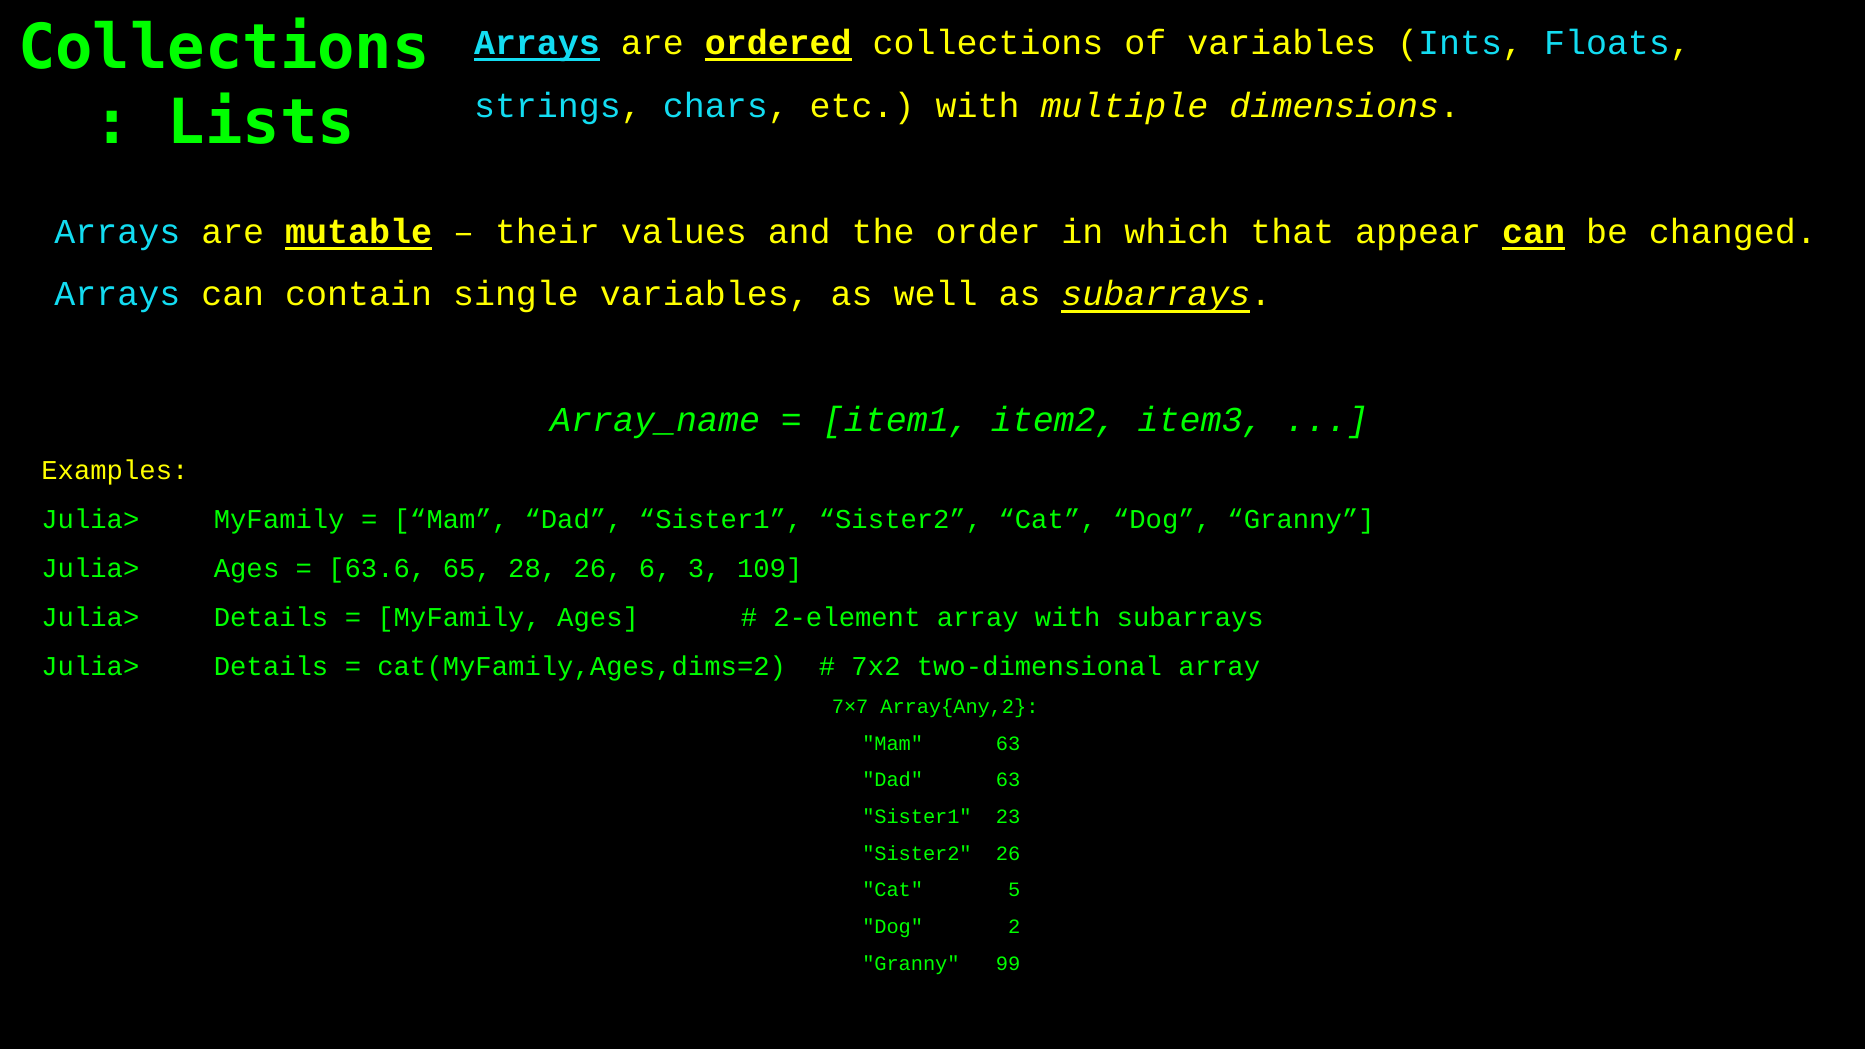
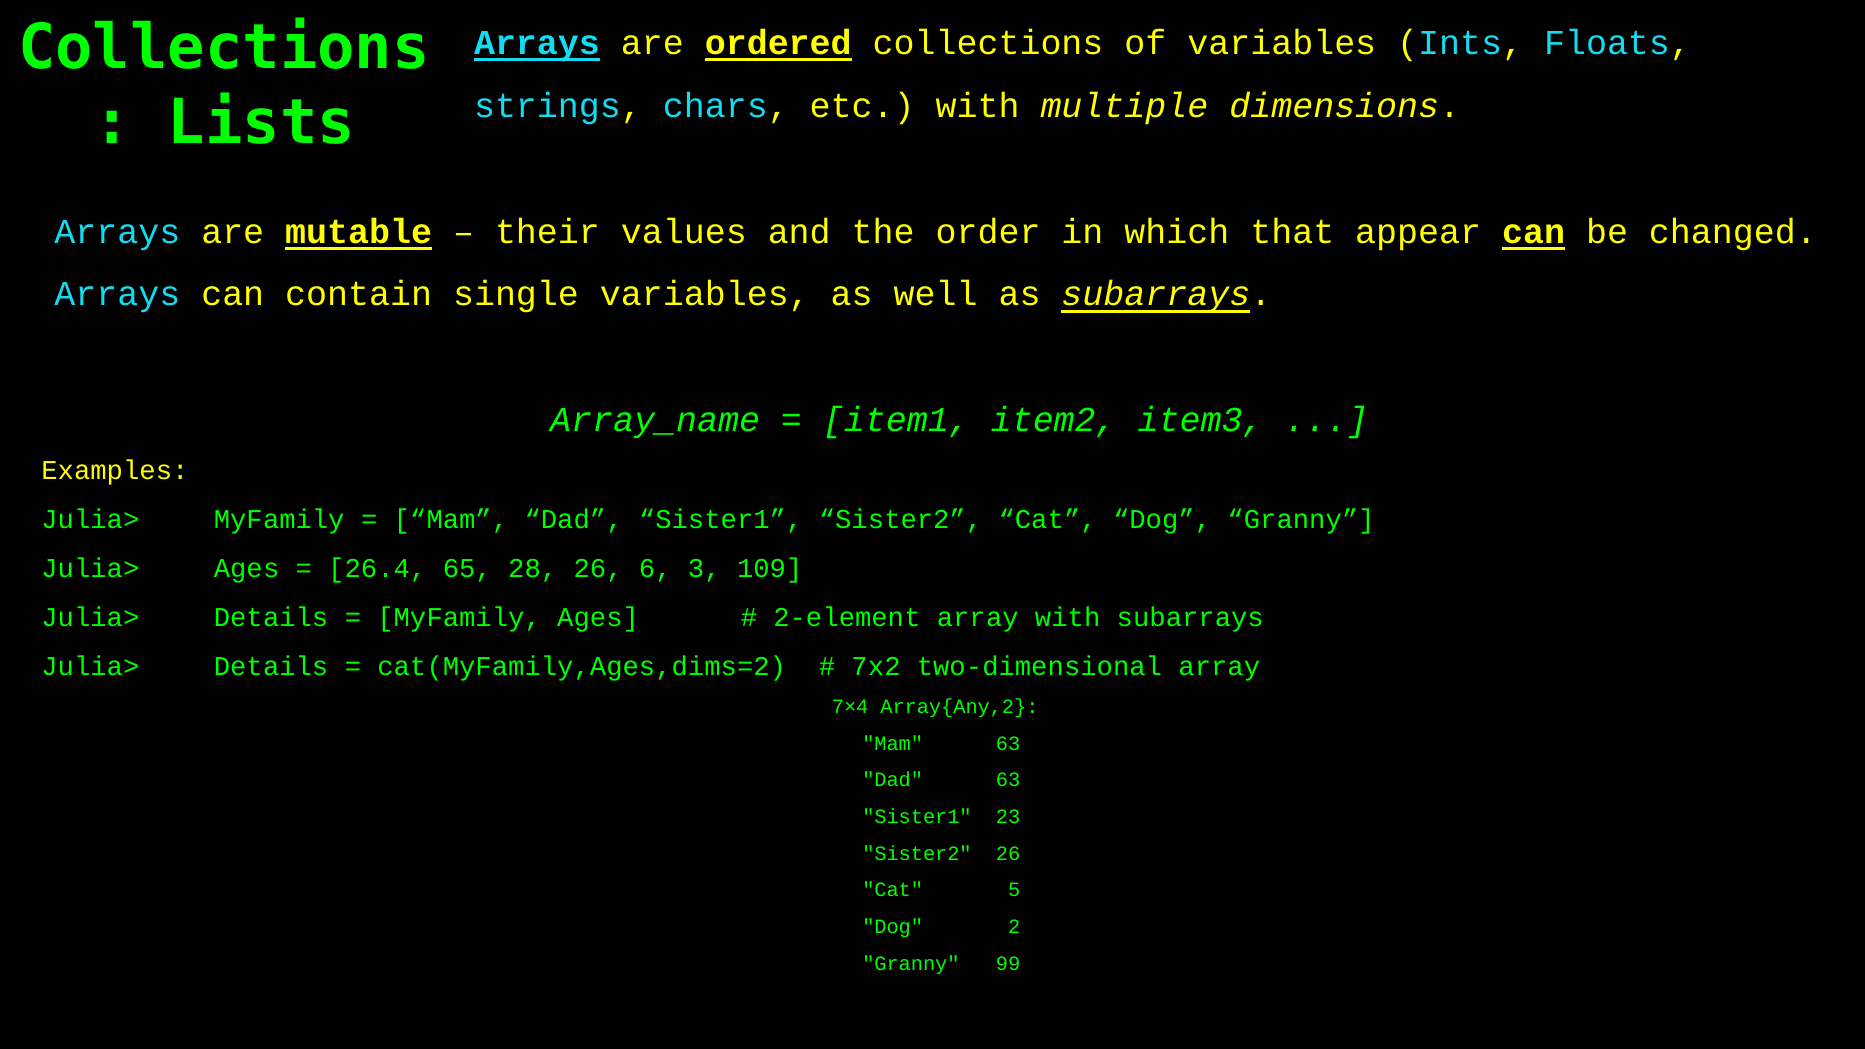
63.6: 63.6 -> 26.4 (377, 569)
7×7: 7×7 -> 7×4 (850, 707)
